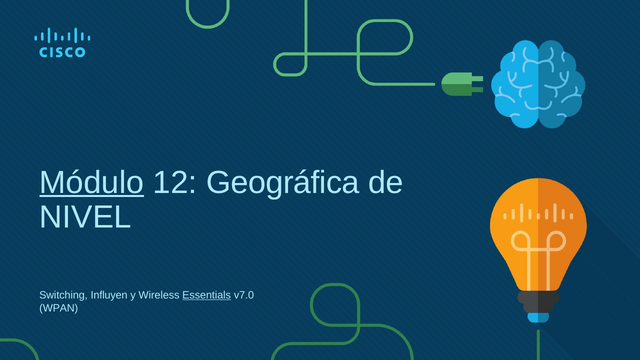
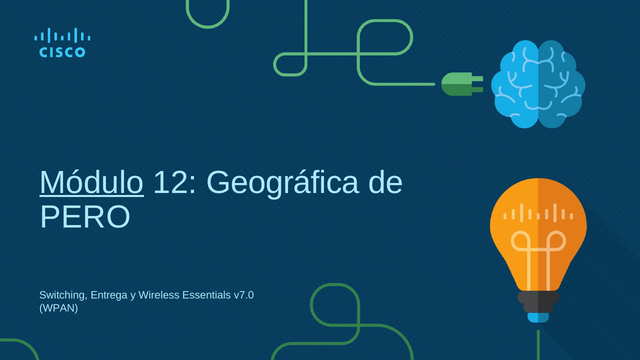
NIVEL: NIVEL -> PERO (85, 217)
Influyen: Influyen -> Entrega (109, 295)
Essentials underline: present -> none (207, 295)
